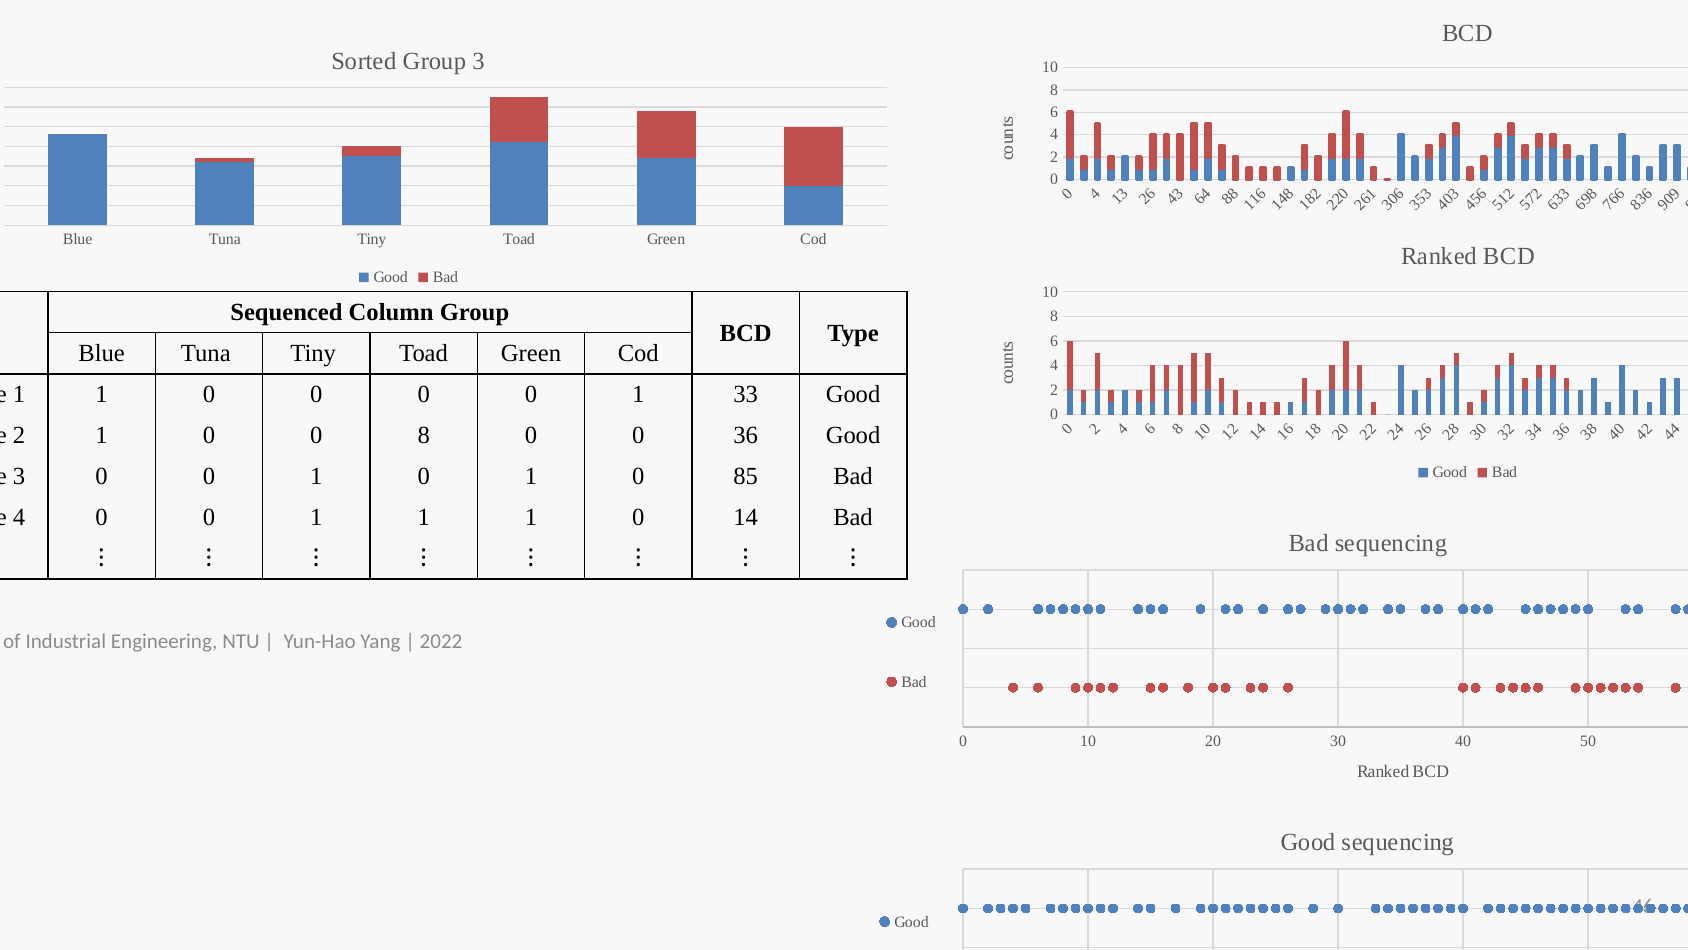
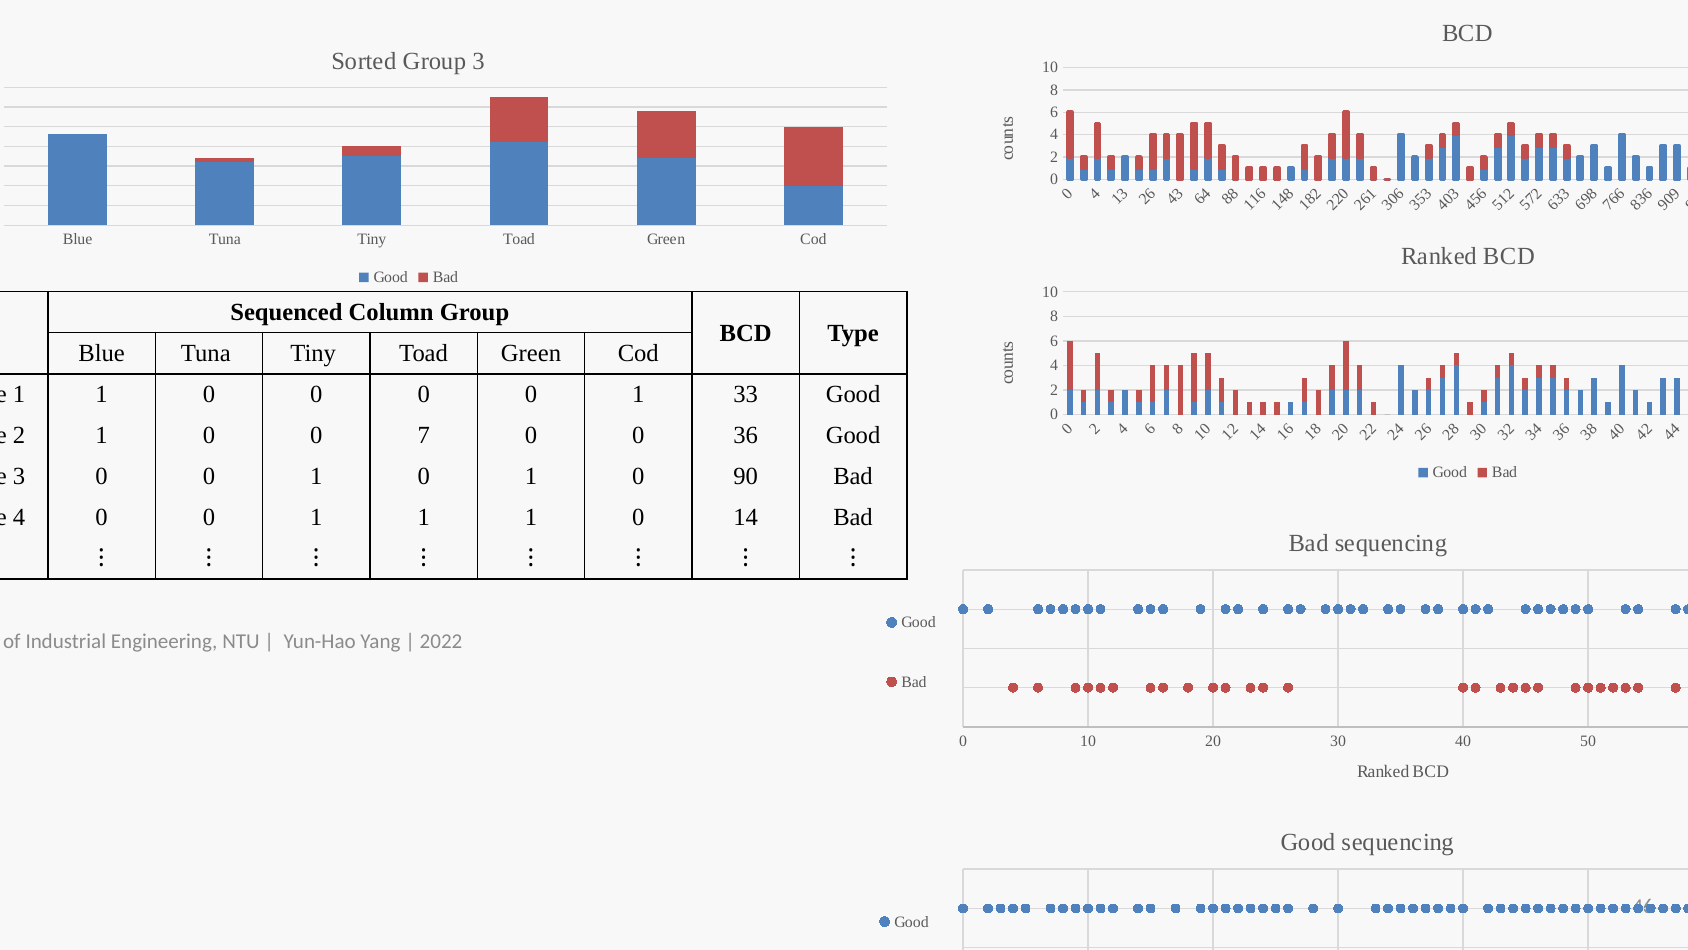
0 8: 8 -> 7 (424, 435)
85: 85 -> 90 (746, 476)
